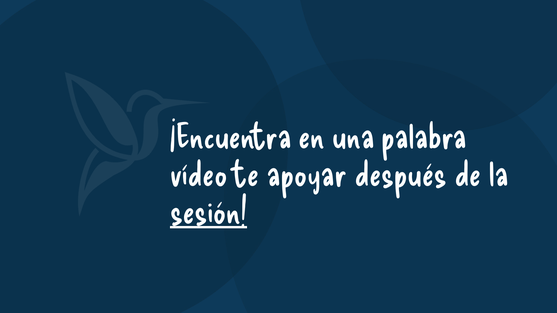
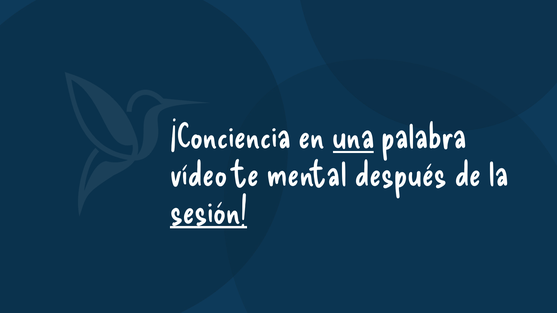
¡Encuentra: ¡Encuentra -> ¡Conciencia (230, 137)
una underline: none -> present (353, 137)
apoyar: apoyar -> mental (307, 175)
